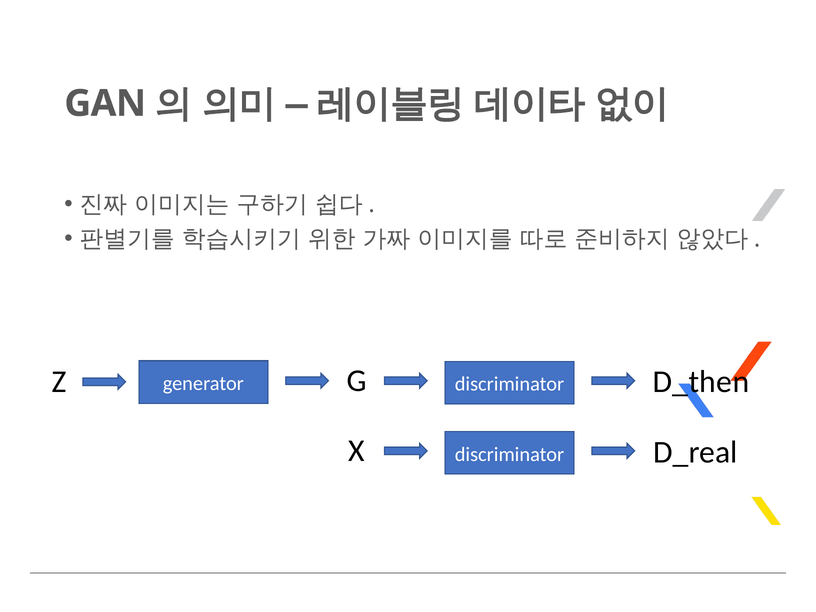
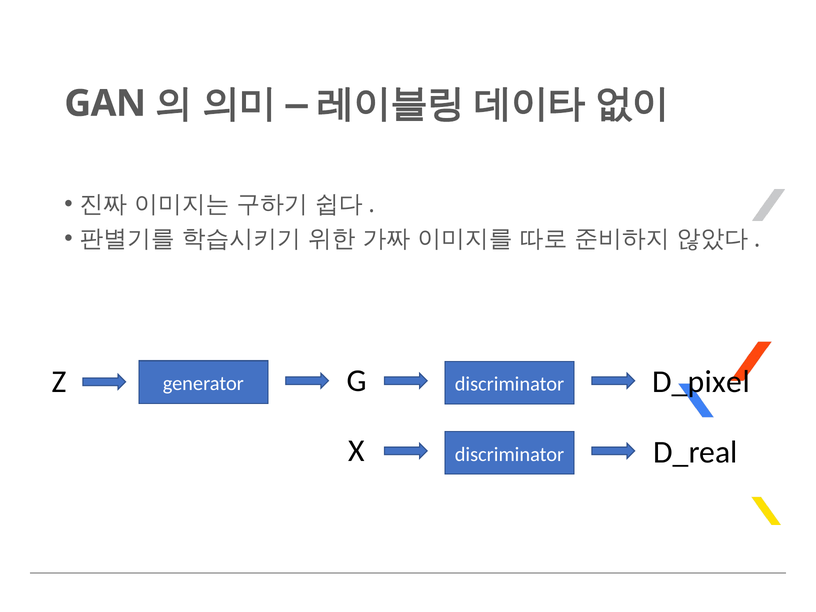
D_then: D_then -> D_pixel (701, 382)
